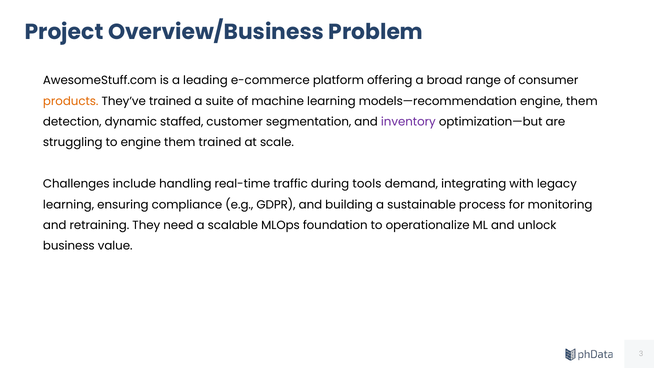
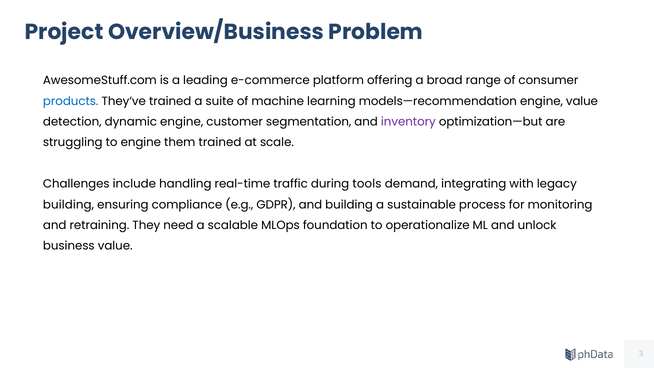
products colour: orange -> blue (71, 101)
models—recommendation engine them: them -> value (582, 101)
dynamic staffed: staffed -> engine (182, 122)
learning: learning -> building (68, 205)
